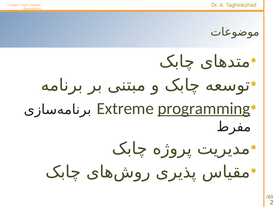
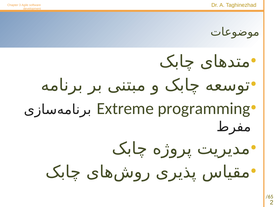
programming underline: present -> none (204, 108)
